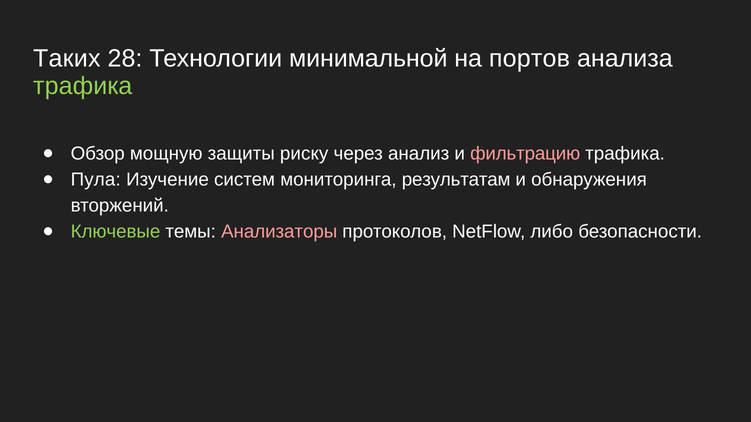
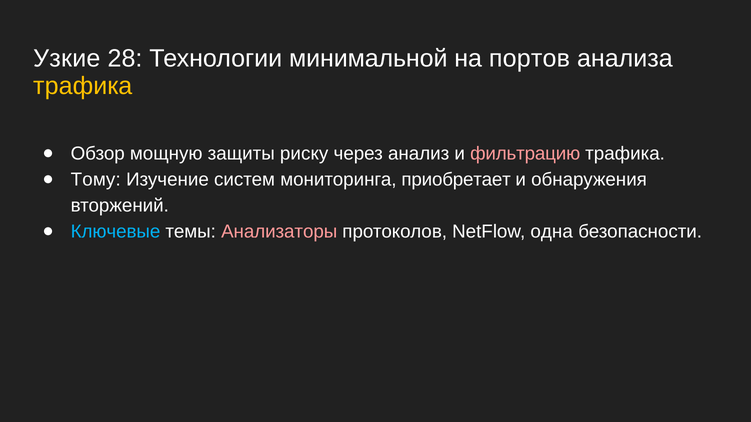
Таких: Таких -> Узкие (67, 58)
трафика colour: light green -> yellow (83, 86)
Пула: Пула -> Тому (96, 180)
результатам: результатам -> приобретает (456, 180)
Ключевые colour: light green -> light blue (116, 232)
либо: либо -> одна (552, 232)
